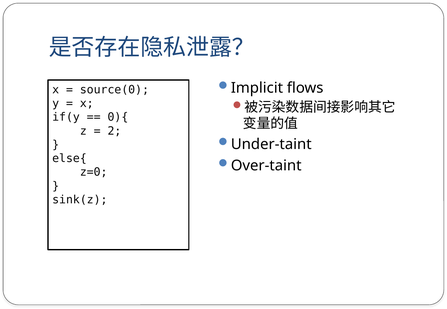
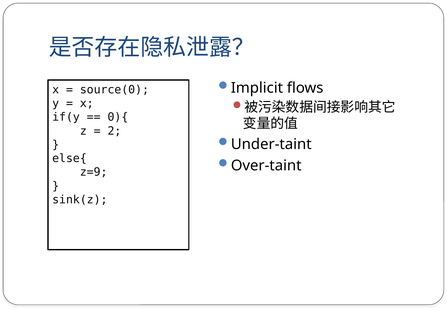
z=0: z=0 -> z=9 (94, 172)
